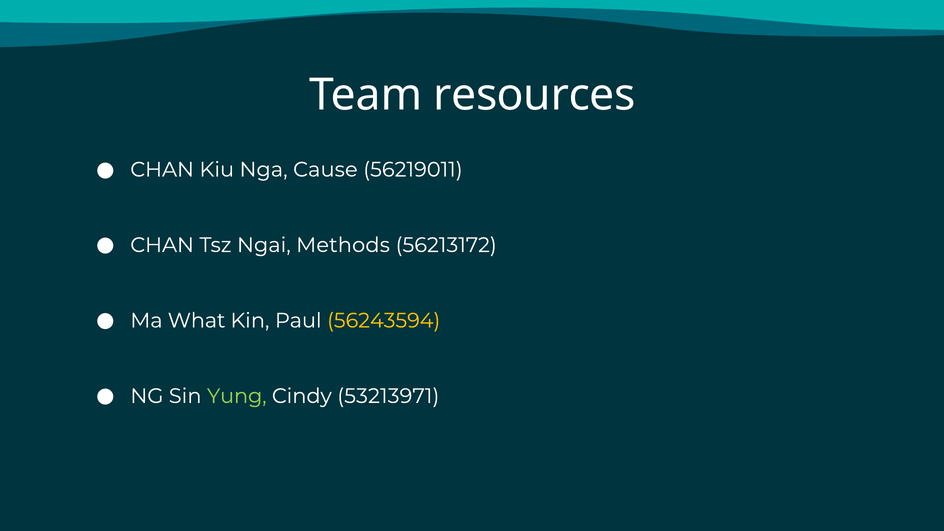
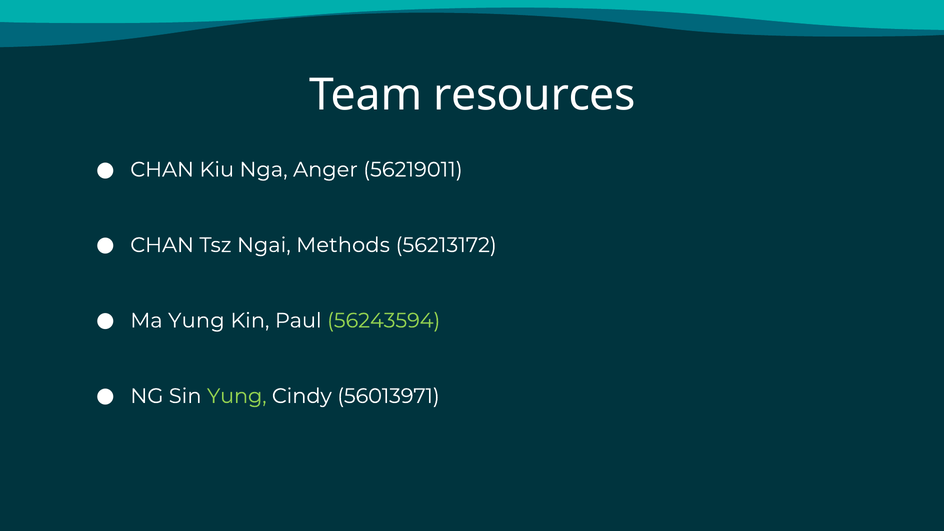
Cause: Cause -> Anger (325, 170)
Ma What: What -> Yung (196, 321)
56243594 colour: yellow -> light green (384, 321)
53213971: 53213971 -> 56013971 (388, 396)
